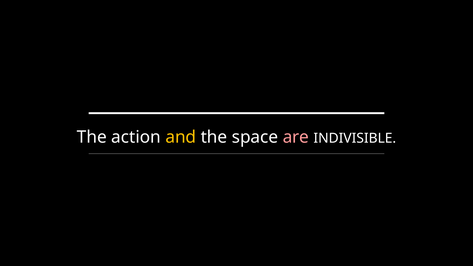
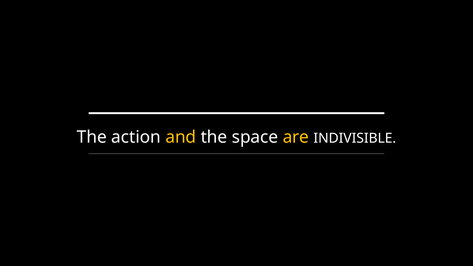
are colour: pink -> yellow (296, 137)
